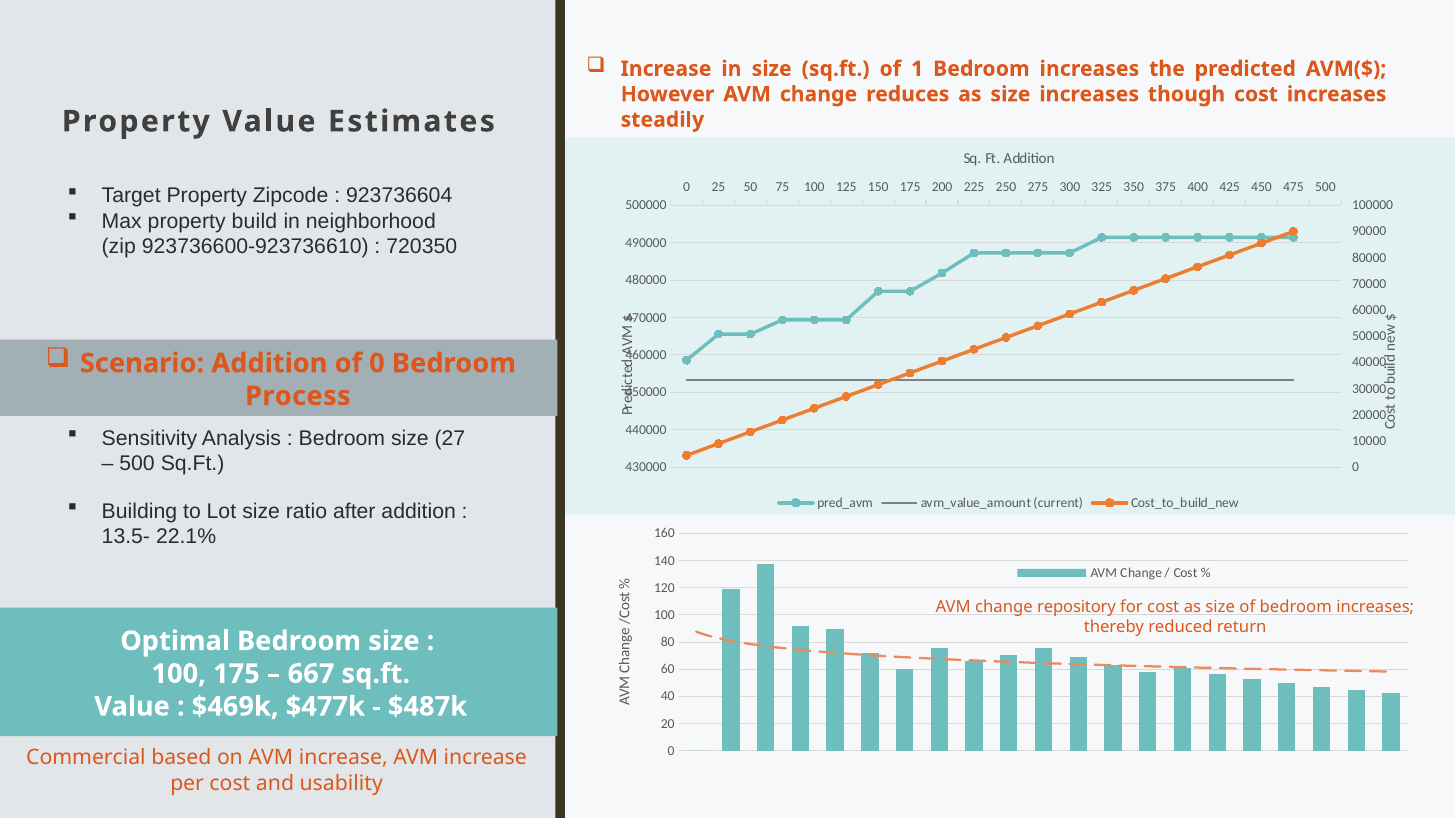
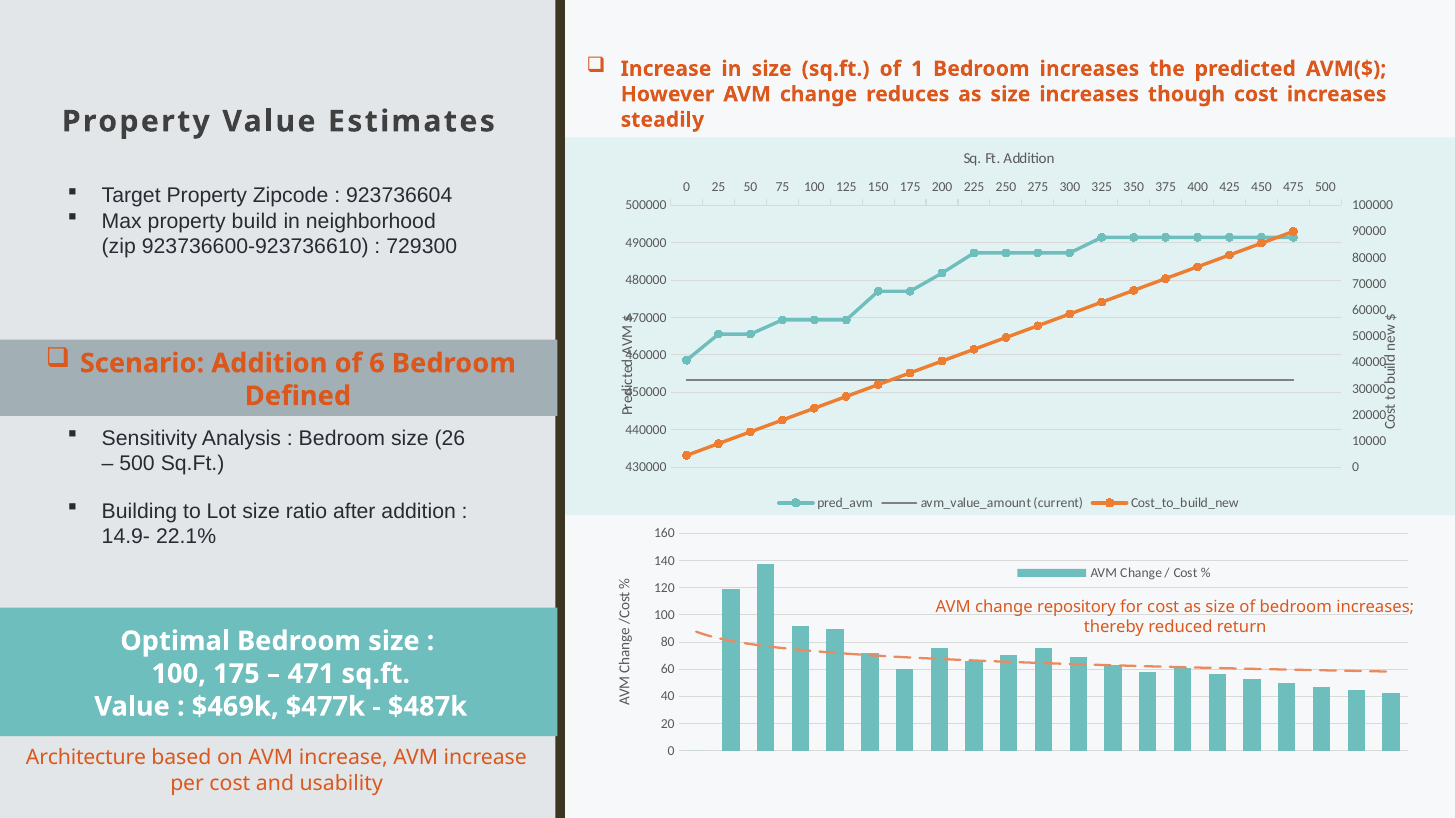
720350: 720350 -> 729300 (422, 247)
of 0: 0 -> 6 (377, 363)
Process: Process -> Defined (298, 396)
27: 27 -> 26 (450, 438)
13.5-: 13.5- -> 14.9- (126, 537)
667: 667 -> 471 (311, 674)
Commercial: Commercial -> Architecture (86, 758)
